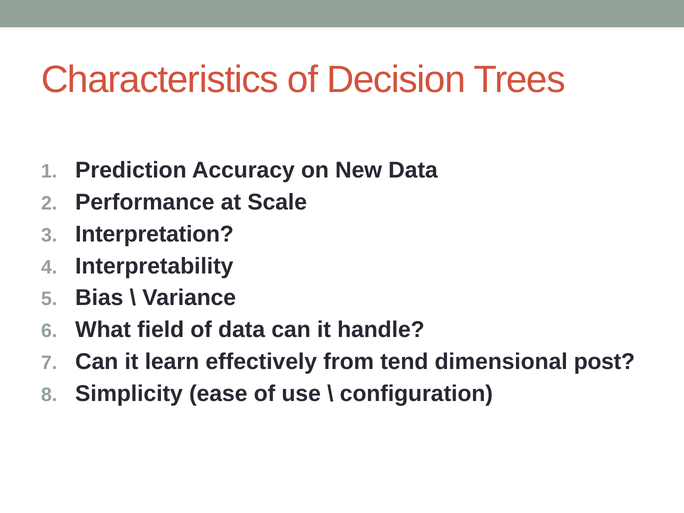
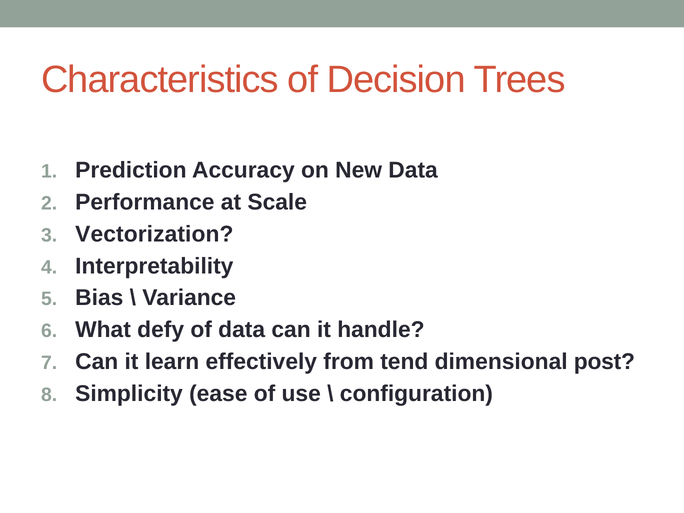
Interpretation: Interpretation -> Vectorization (154, 234)
field: field -> defy (161, 330)
